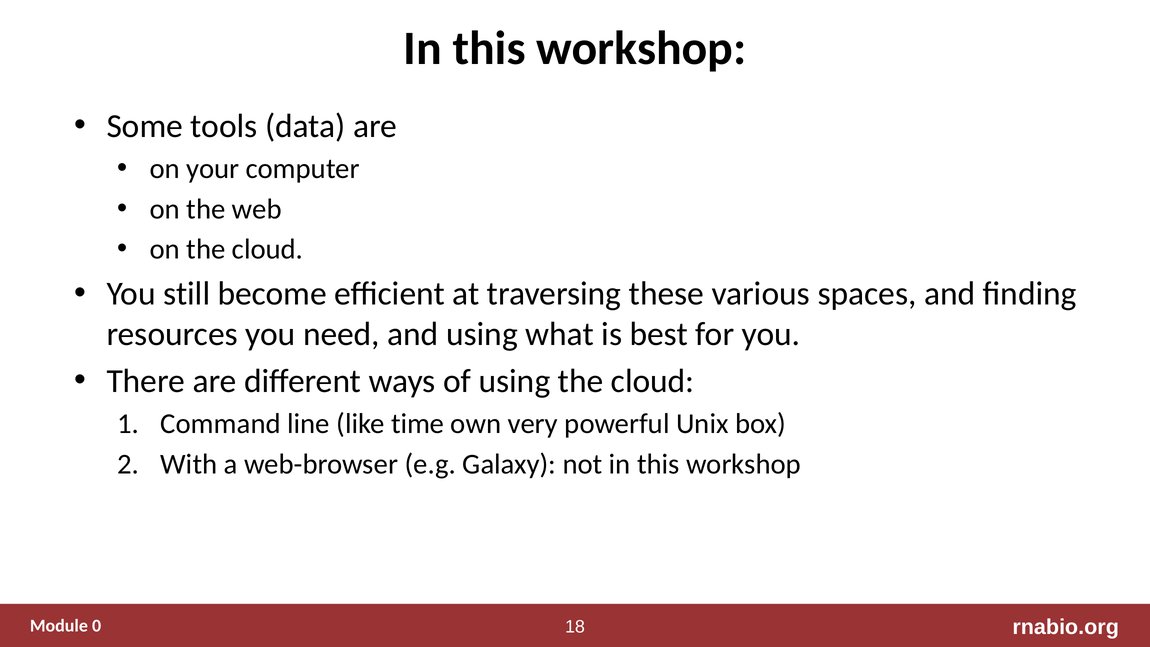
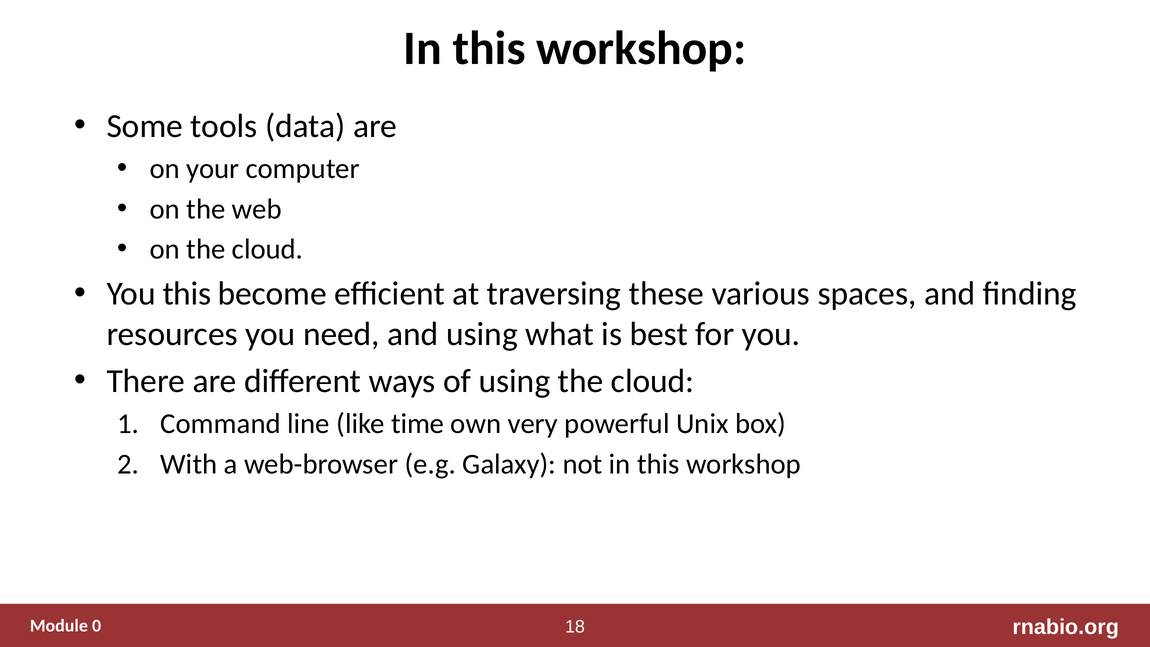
You still: still -> this (187, 294)
